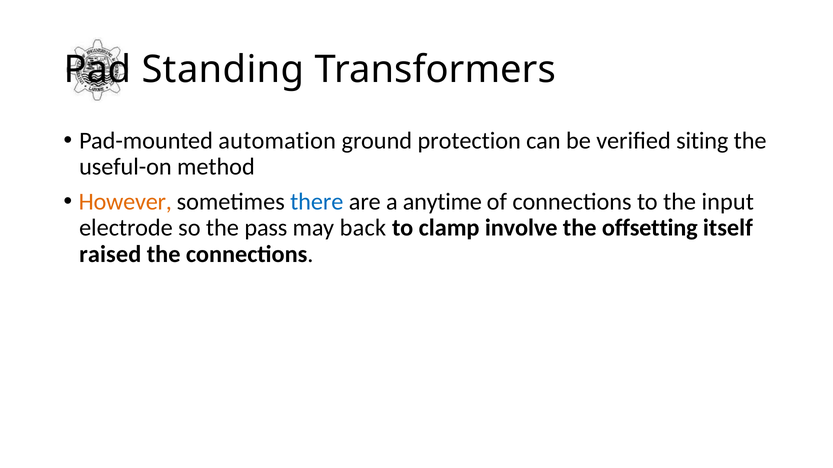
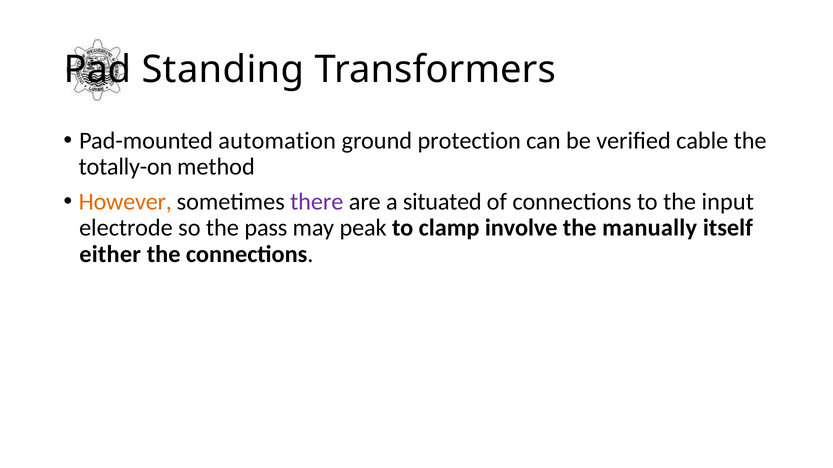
siting: siting -> cable (702, 141)
useful-on: useful-on -> totally-on (125, 167)
there colour: blue -> purple (317, 202)
anytime: anytime -> situated (442, 202)
back: back -> peak (363, 228)
offsetting: offsetting -> manually (650, 228)
raised: raised -> either (110, 254)
